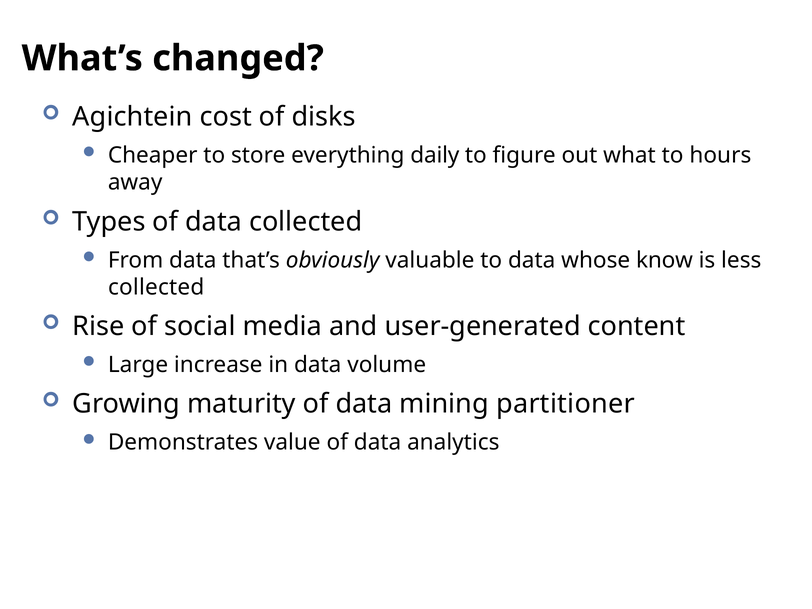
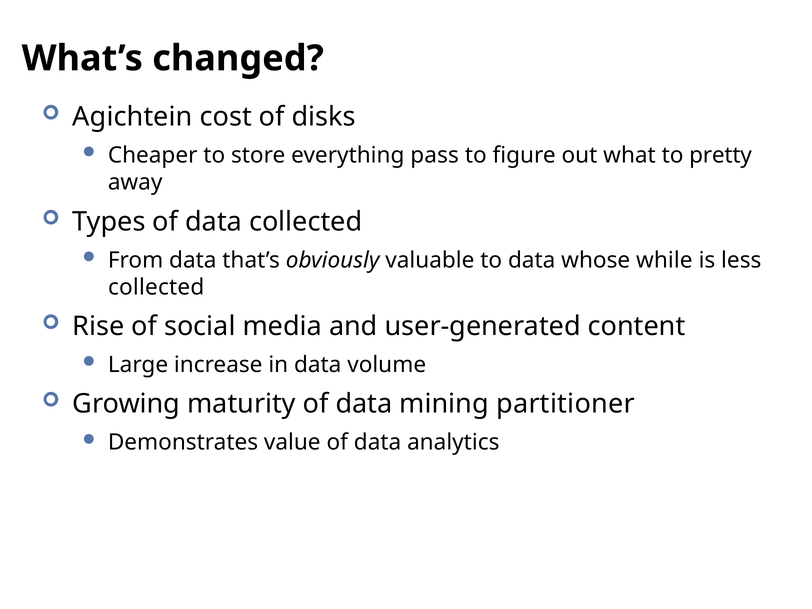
daily: daily -> pass (435, 155)
hours: hours -> pretty (721, 155)
know: know -> while (664, 260)
